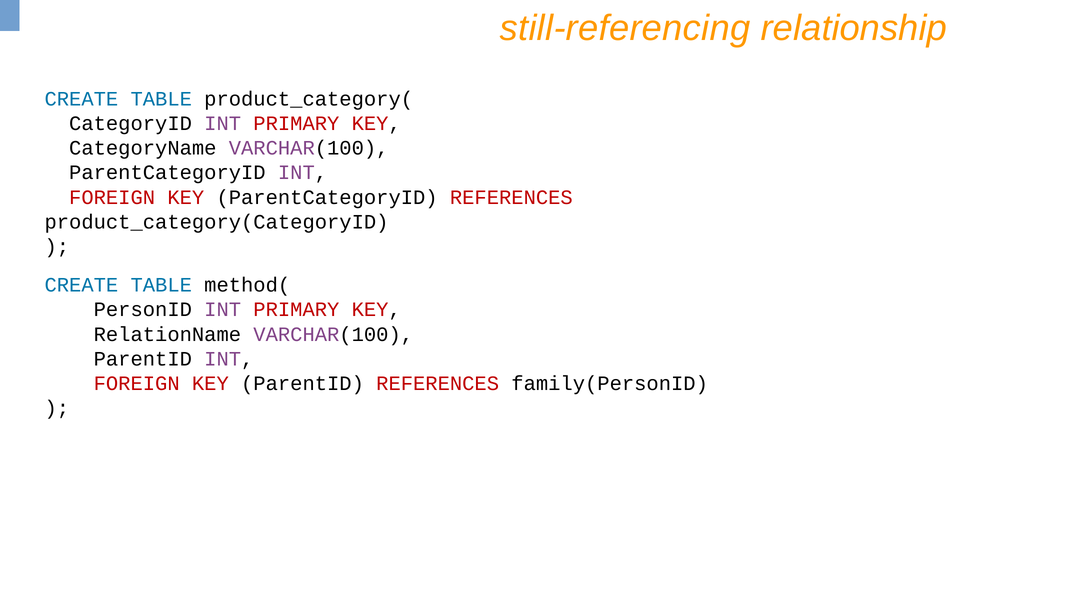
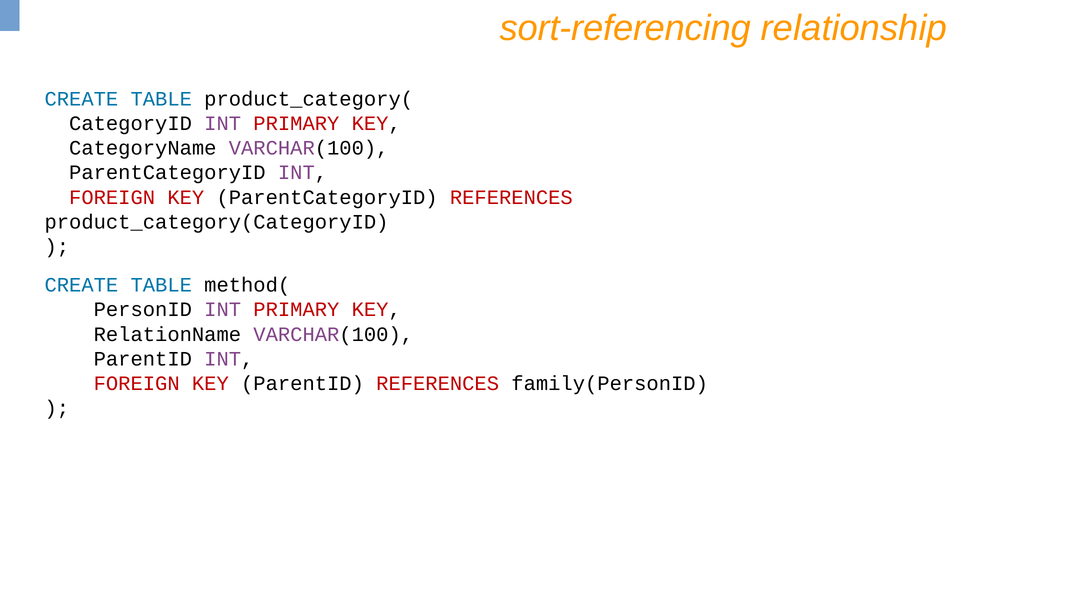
still-referencing: still-referencing -> sort-referencing (625, 28)
